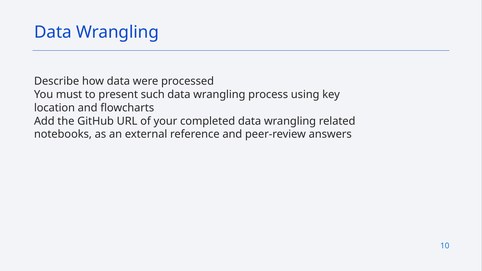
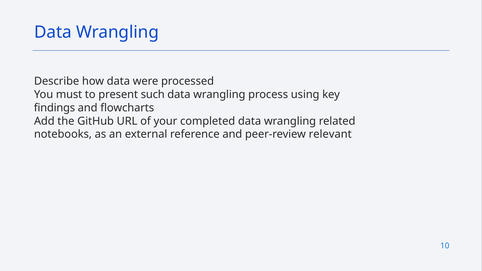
location: location -> findings (54, 108)
answers: answers -> relevant (330, 134)
